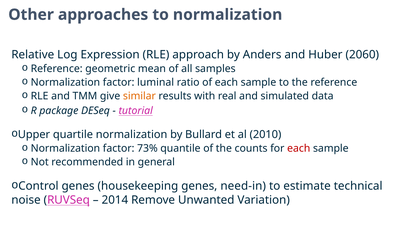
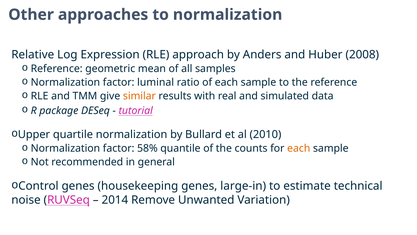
2060: 2060 -> 2008 (362, 54)
73%: 73% -> 58% (147, 148)
each colour: red -> orange (299, 148)
need-in: need-in -> large-in (243, 186)
